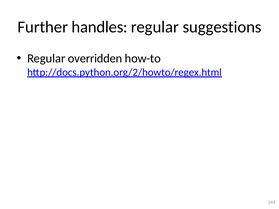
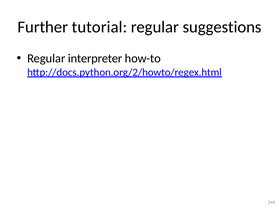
handles: handles -> tutorial (99, 27)
overridden: overridden -> interpreter (95, 59)
